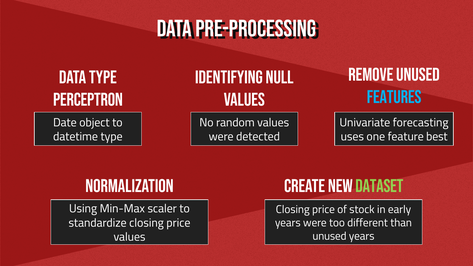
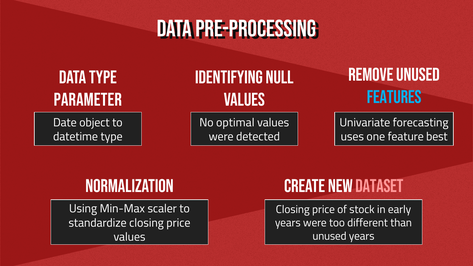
perceptron: perceptron -> parameter (88, 100)
random: random -> optimal (235, 123)
dataset colour: light green -> pink (379, 186)
